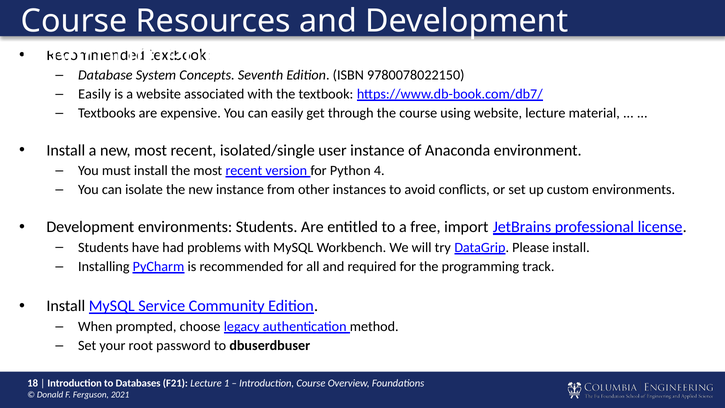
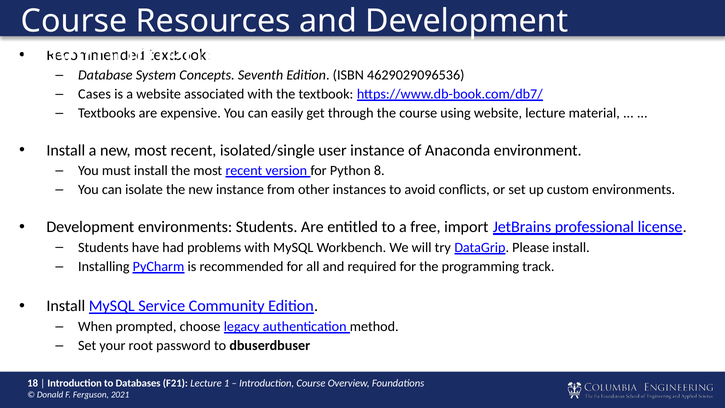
9780078022150: 9780078022150 -> 4629029096536 (416, 75)
Easily: Easily -> Cases (95, 94)
4: 4 -> 8 (379, 171)
